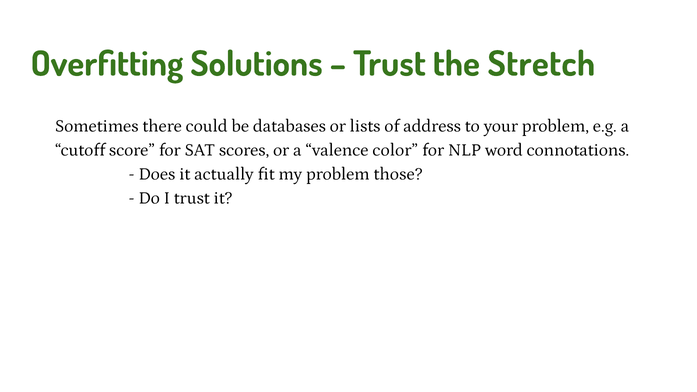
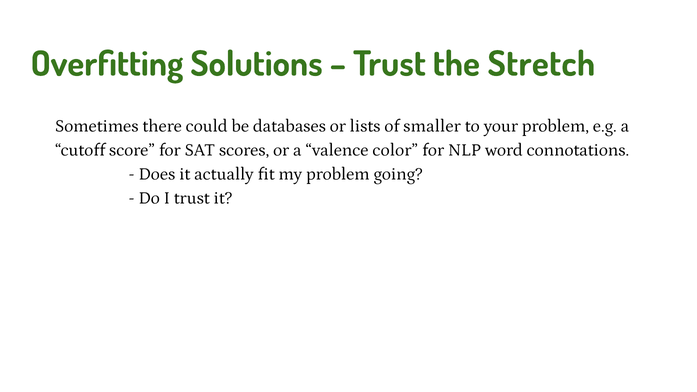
address: address -> smaller (432, 126)
those: those -> going (398, 174)
